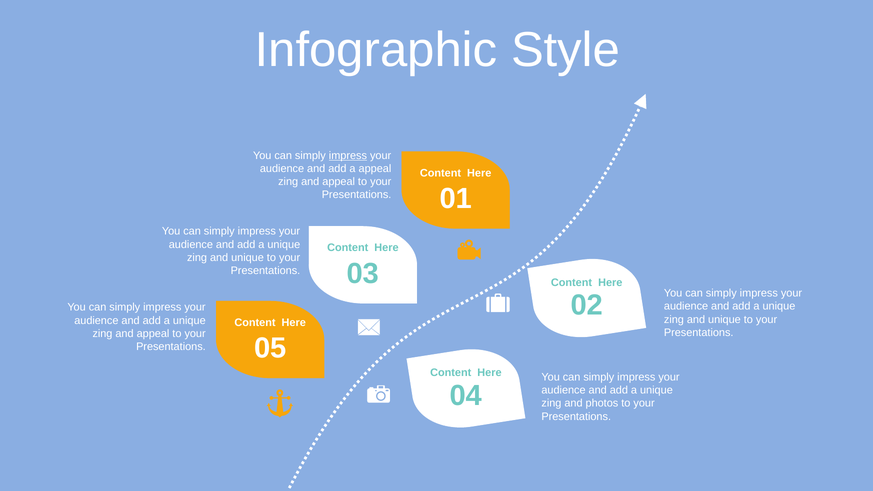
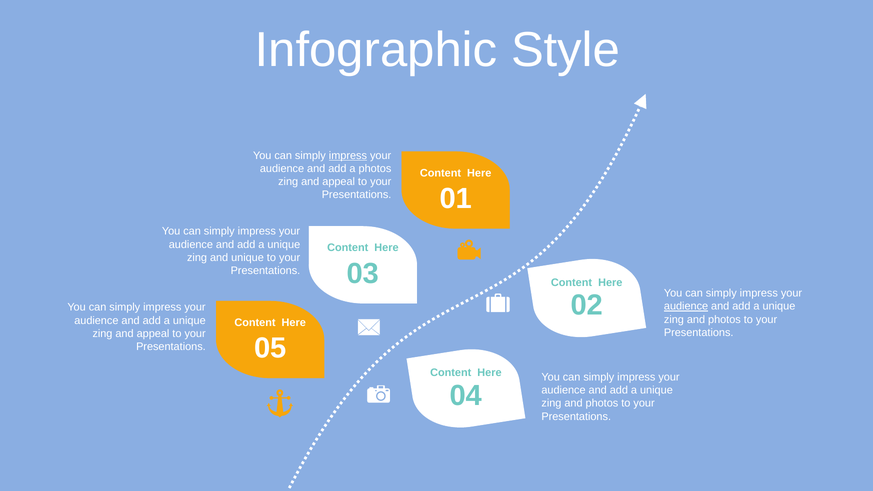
a appeal: appeal -> photos (375, 169)
audience underline: none -> present (686, 306)
unique: unique -> photos (724, 319)
